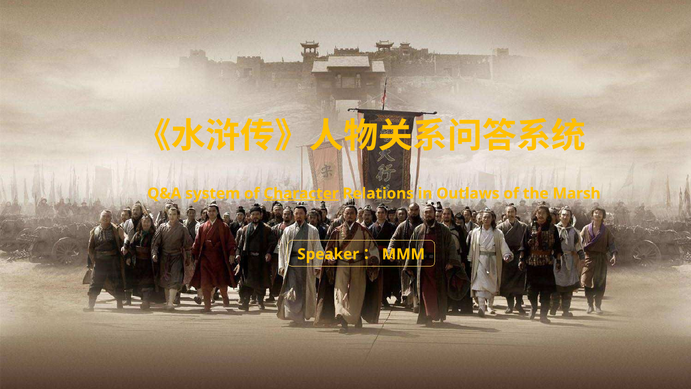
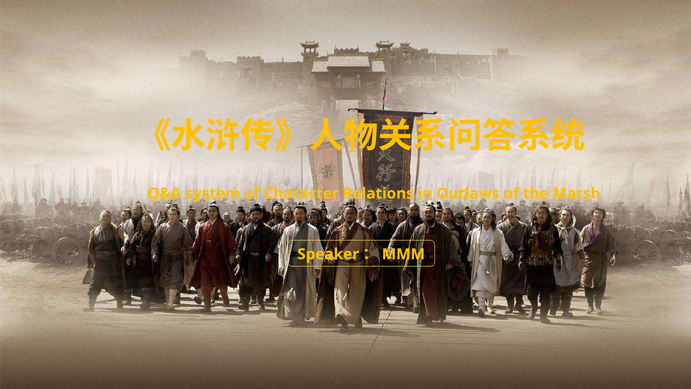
Character underline: present -> none (301, 193)
